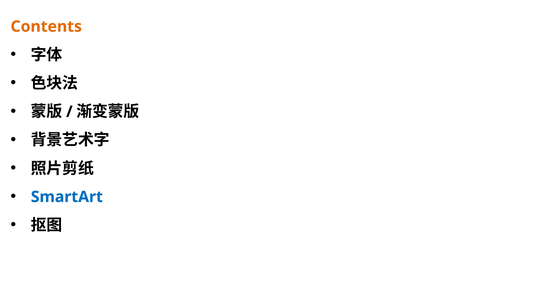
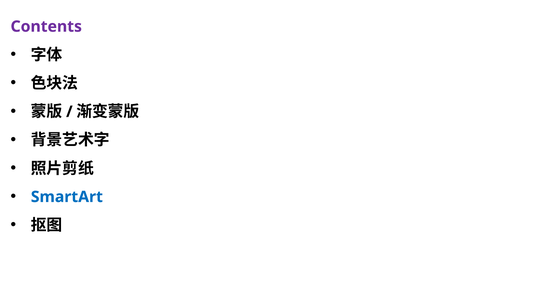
Contents colour: orange -> purple (46, 27)
